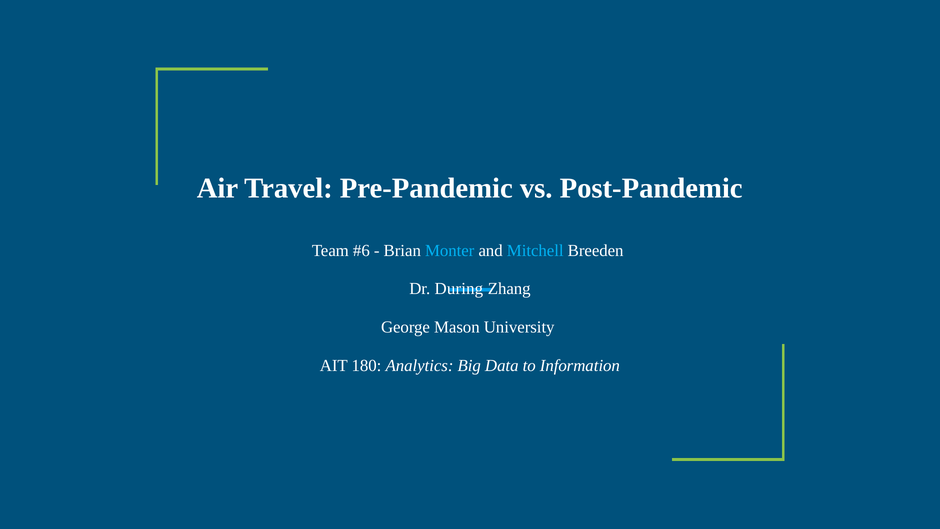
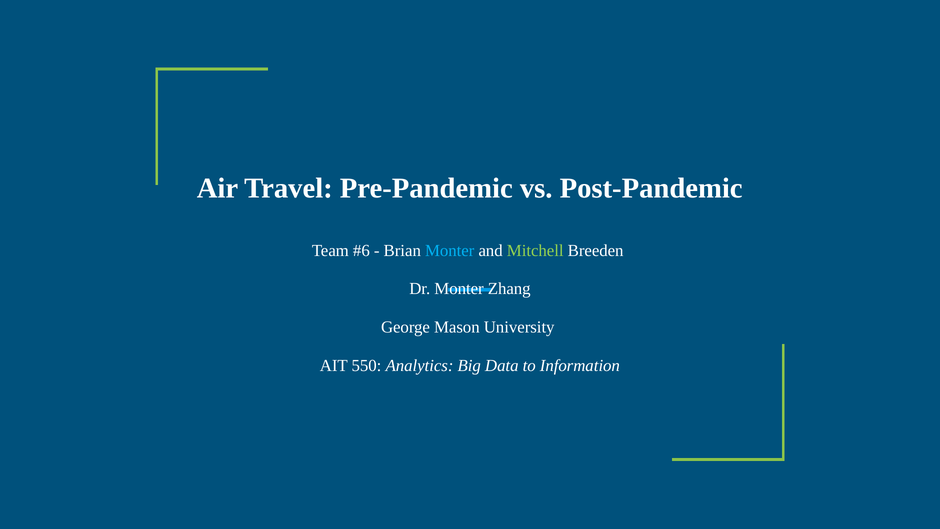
Mitchell colour: light blue -> light green (535, 250)
Dr During: During -> Monter (459, 289)
180: 180 -> 550 (367, 365)
